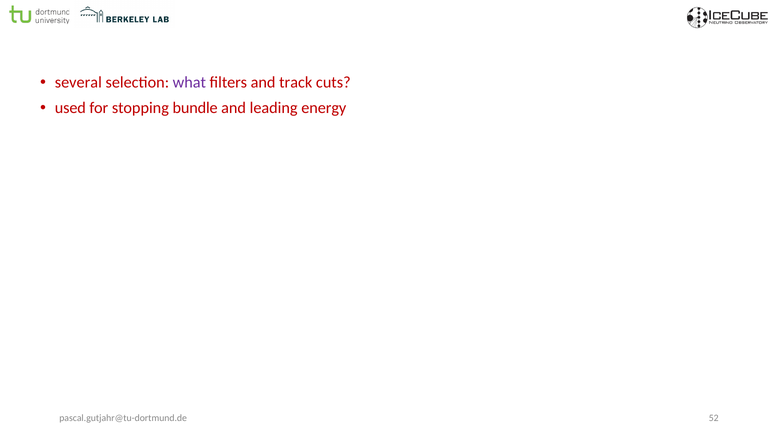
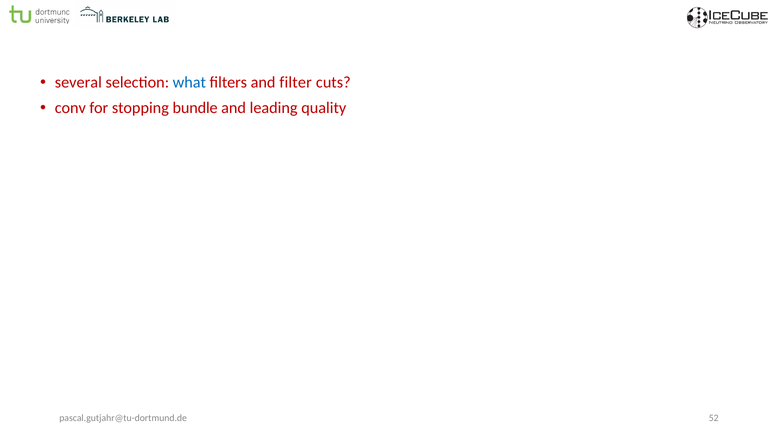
what colour: purple -> blue (189, 82)
track: track -> filter (296, 82)
used: used -> conv (70, 108)
energy: energy -> quality (324, 108)
